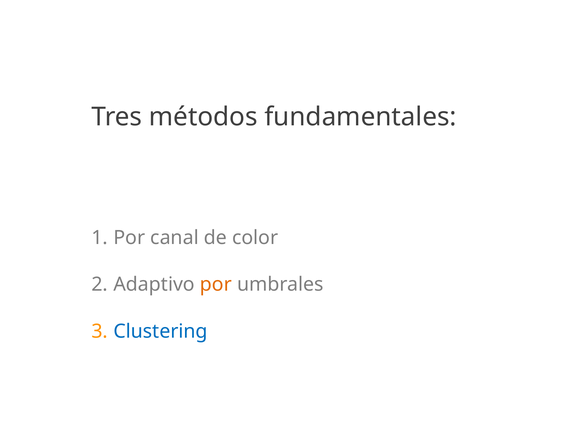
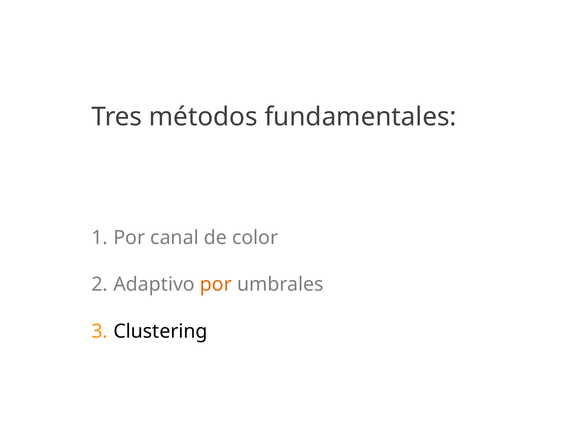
Clustering colour: blue -> black (161, 332)
